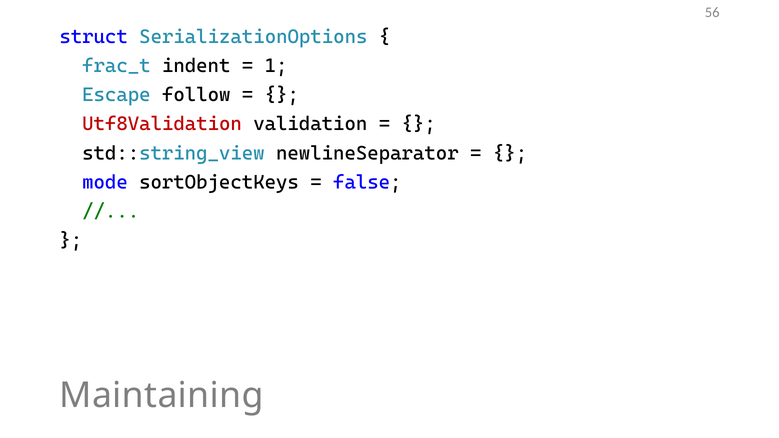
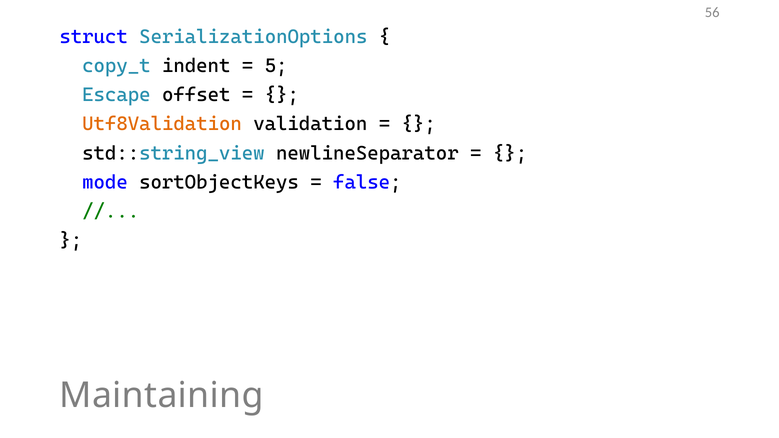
frac_t: frac_t -> copy_t (116, 66)
1: 1 -> 5 (276, 66)
follow: follow -> offset (196, 95)
Utf8Validation colour: red -> orange (162, 124)
